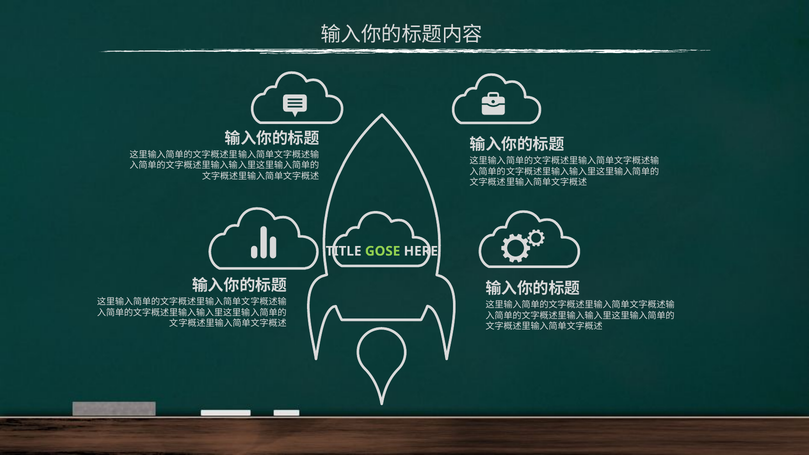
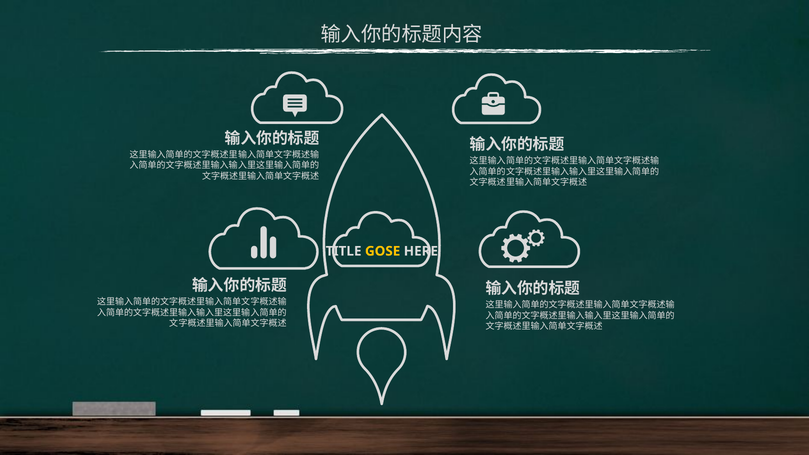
GOSE colour: light green -> yellow (383, 251)
